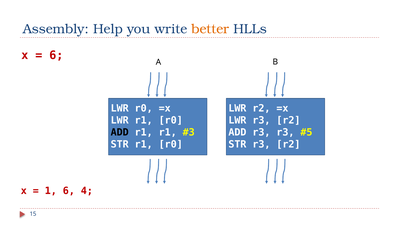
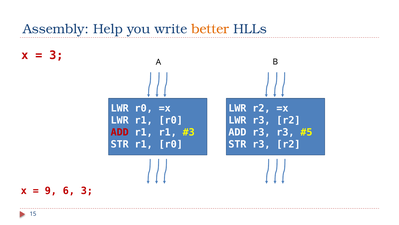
6: 6 -> 3 (56, 55)
ADD colour: black -> red (120, 132)
1: 1 -> 9 (51, 190)
6 4: 4 -> 3 (87, 190)
